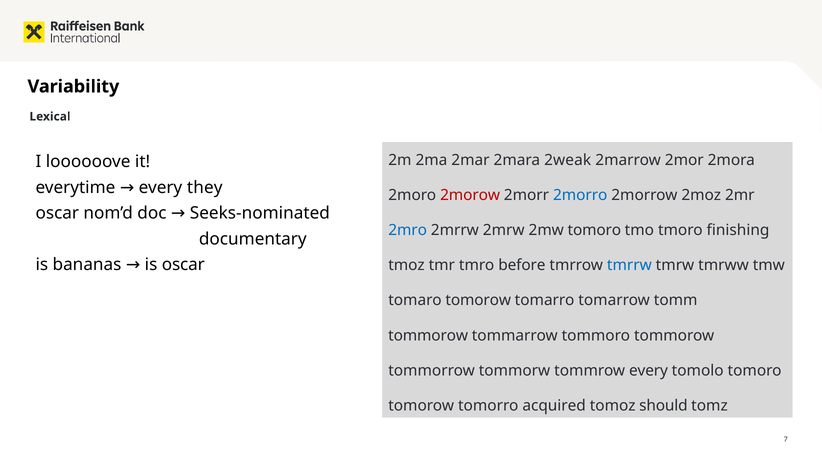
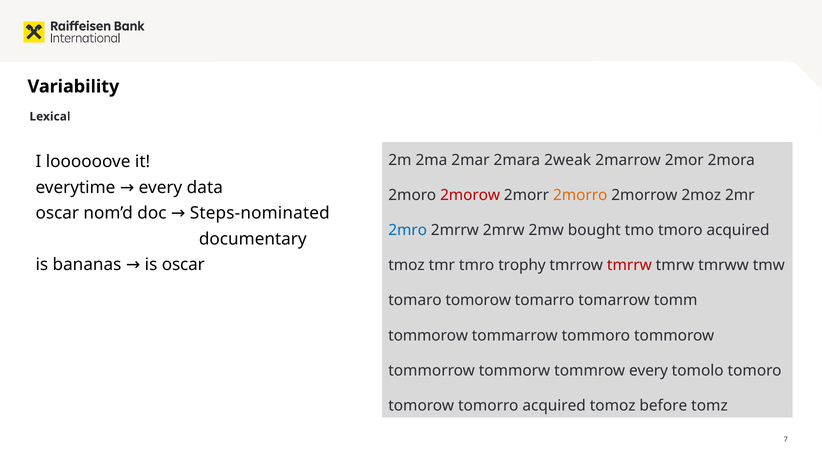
they: they -> data (205, 188)
2morro colour: blue -> orange (580, 195)
Seeks-nominated: Seeks-nominated -> Steps-nominated (260, 213)
2mw tomoro: tomoro -> bought (594, 230)
tmoro finishing: finishing -> acquired (738, 230)
before: before -> trophy (522, 266)
tmrrw colour: blue -> red (629, 266)
should: should -> before (663, 406)
